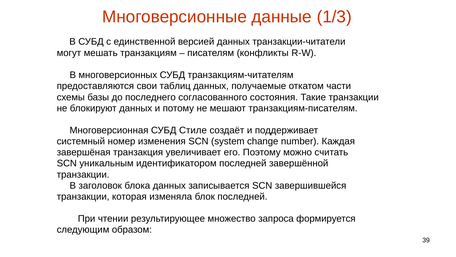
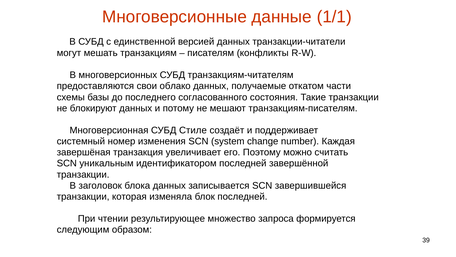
1/3: 1/3 -> 1/1 (334, 17)
таблиц: таблиц -> облако (175, 86)
